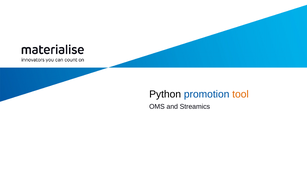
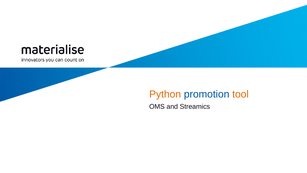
Python colour: black -> orange (165, 94)
